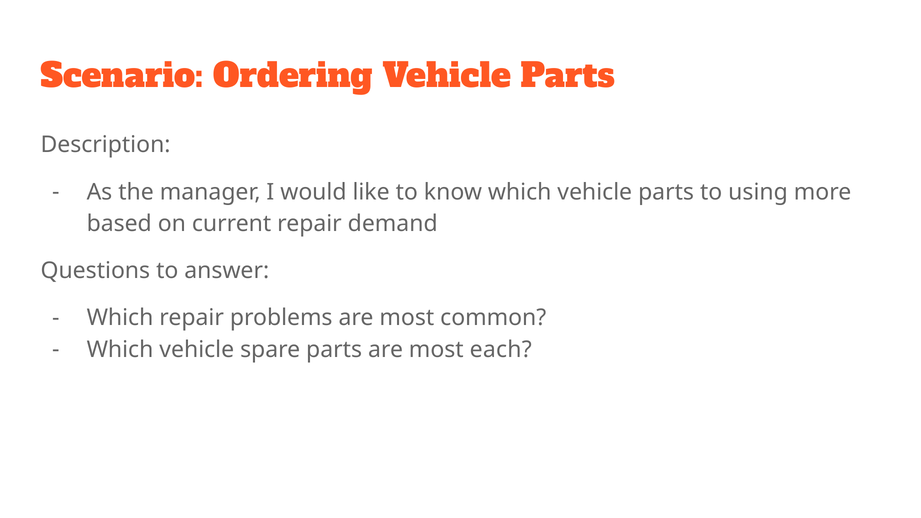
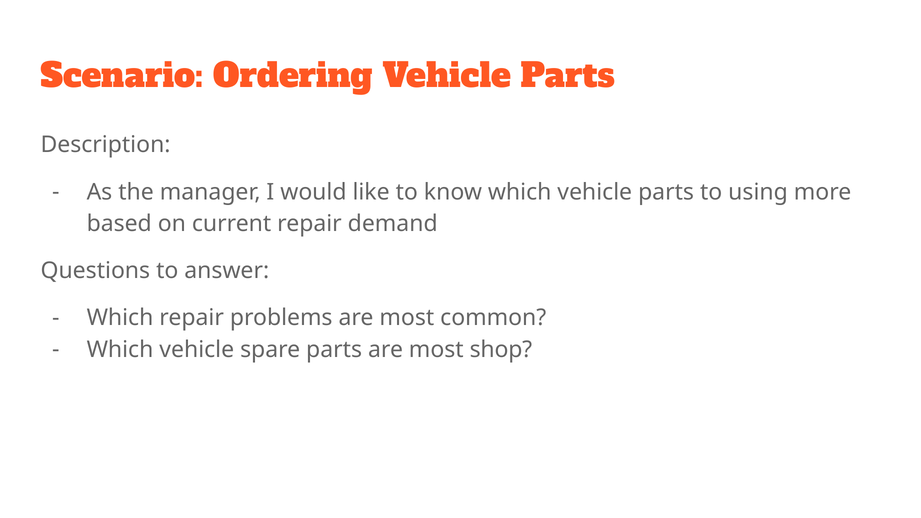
each: each -> shop (501, 350)
